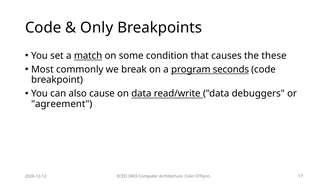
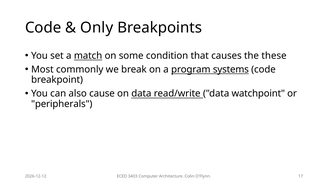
seconds: seconds -> systems (231, 69)
debuggers: debuggers -> watchpoint (258, 93)
agreement: agreement -> peripherals (62, 104)
